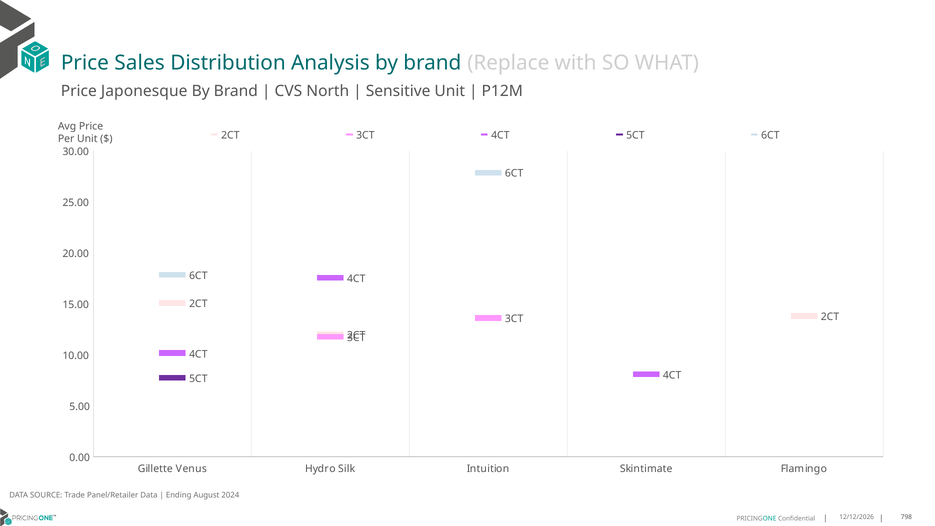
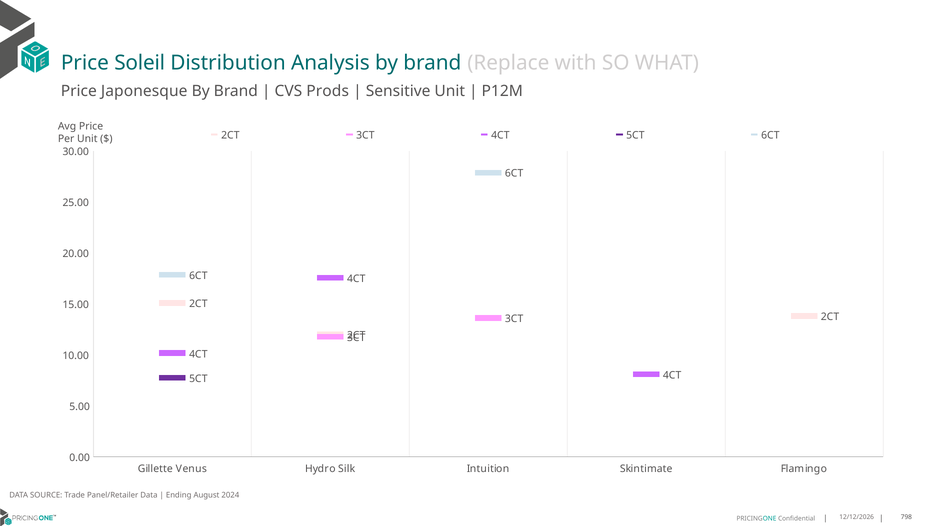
Sales: Sales -> Soleil (140, 63)
North: North -> Prods (328, 91)
